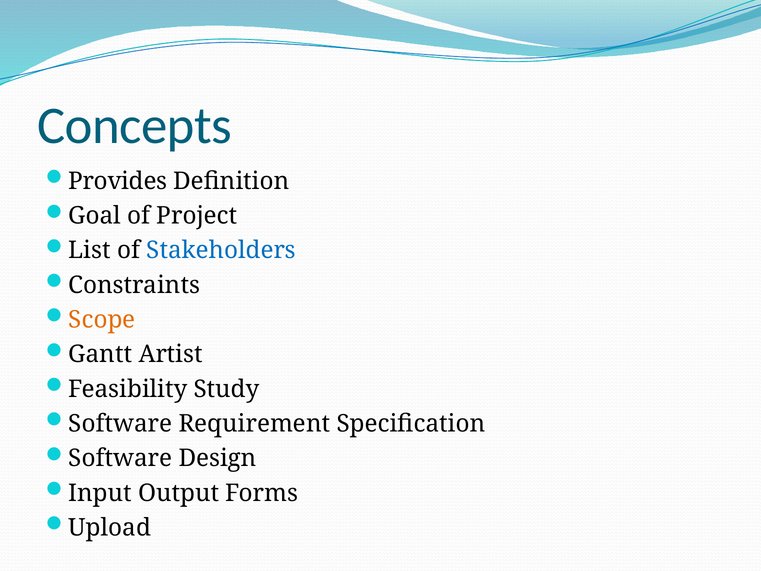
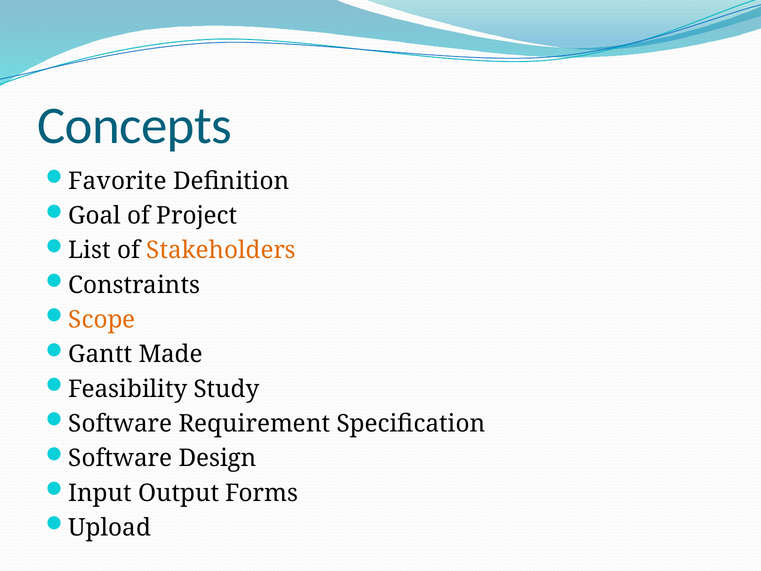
Provides: Provides -> Favorite (118, 181)
Stakeholders colour: blue -> orange (221, 250)
Artist: Artist -> Made (171, 354)
